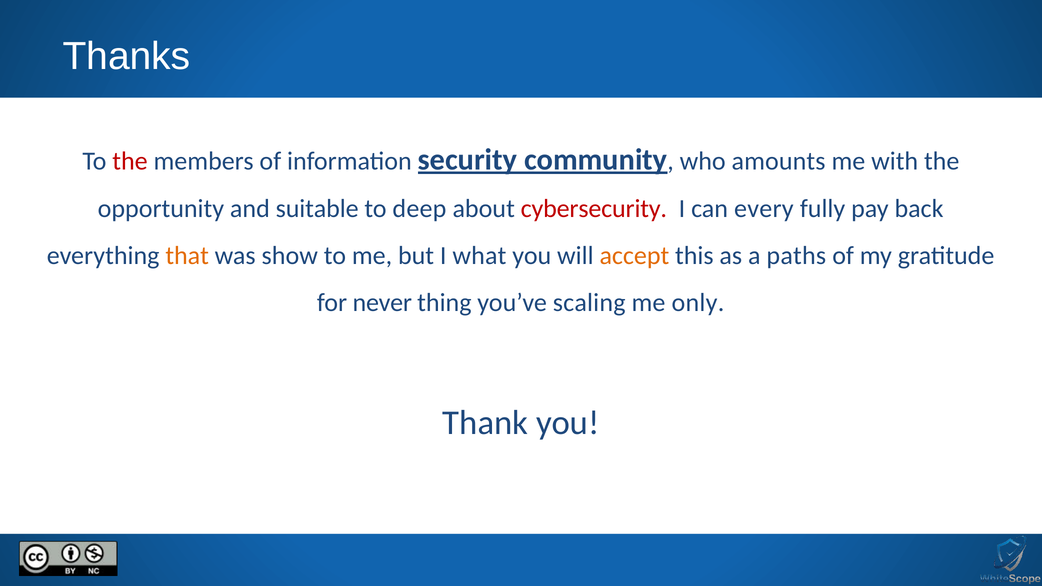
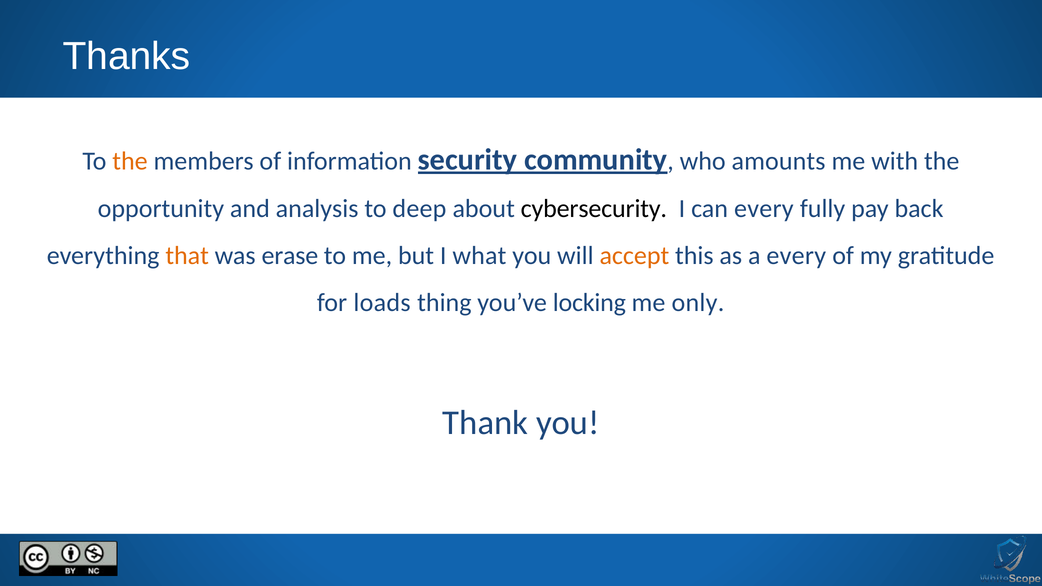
the colour: red -> orange (130, 161)
suitable: suitable -> analysis (317, 209)
cybersecurity colour: red -> black (594, 209)
show: show -> erase (290, 256)
a paths: paths -> every (796, 256)
never: never -> loads (382, 303)
scaling: scaling -> locking (589, 303)
